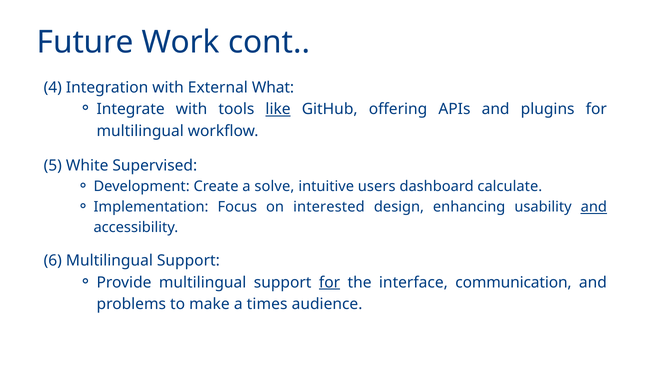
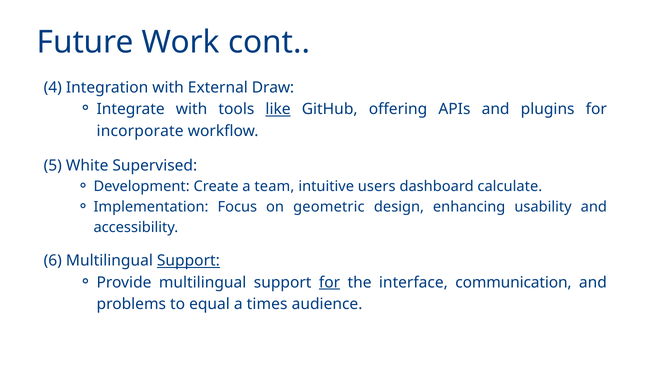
What: What -> Draw (273, 87)
multilingual: multilingual -> incorporate (140, 131)
solve: solve -> team (274, 187)
interested: interested -> geometric (329, 207)
and underline: present -> none (594, 207)
Support underline: none -> present (188, 261)
make: make -> equal (209, 304)
